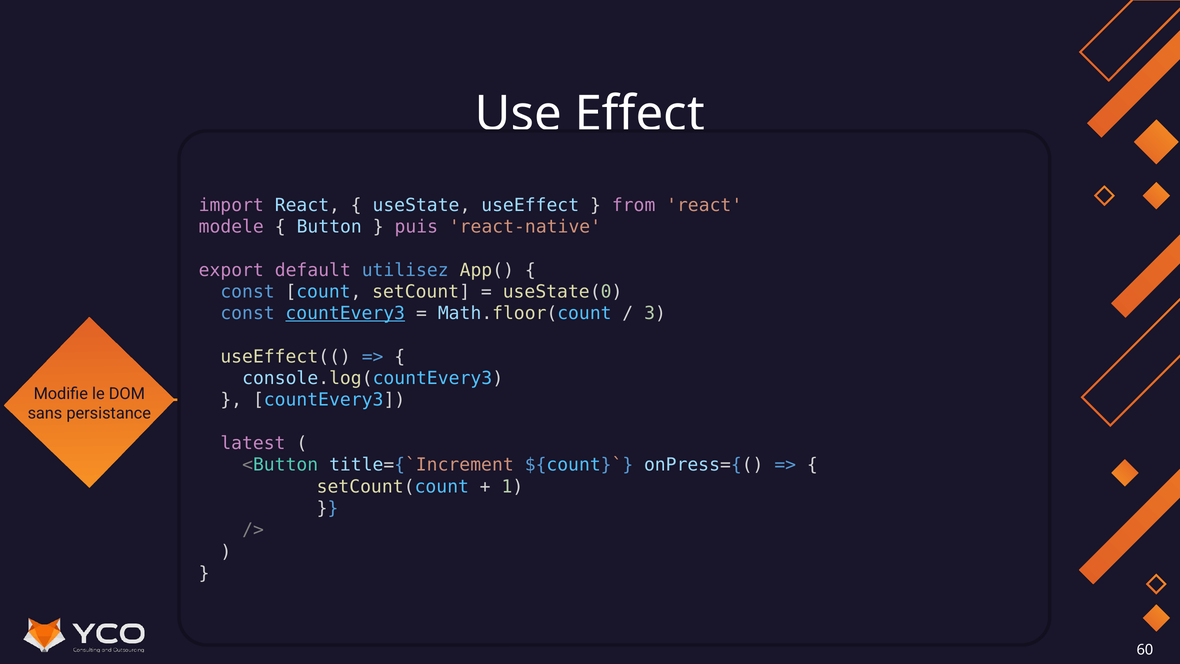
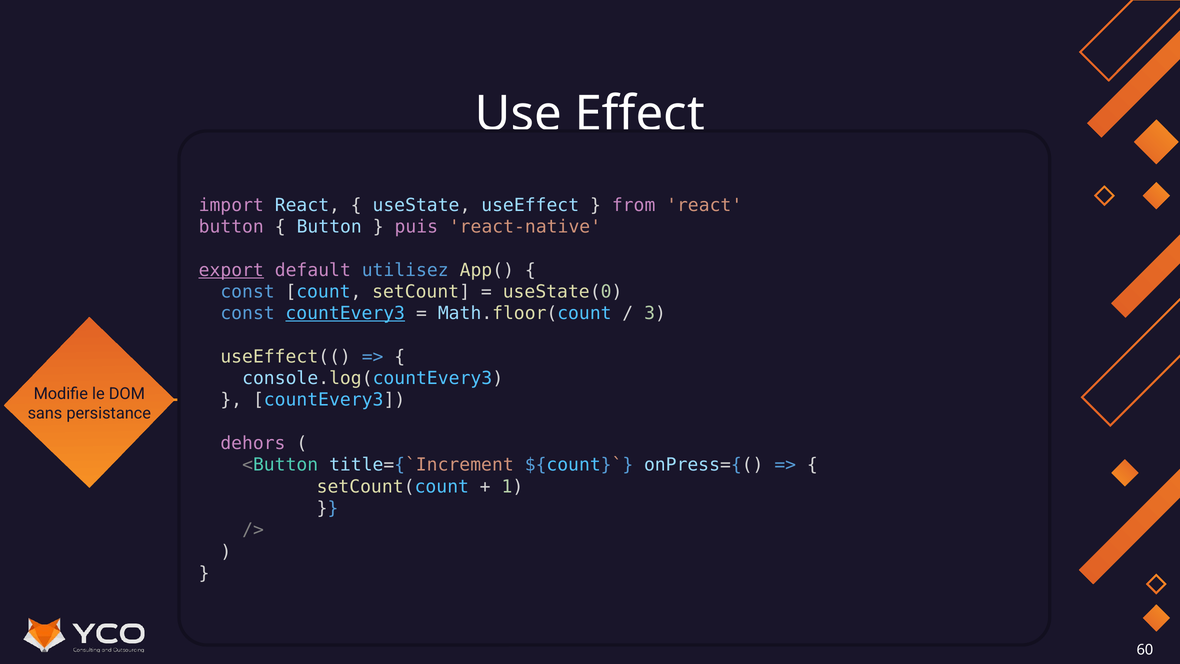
modele: modele -> button (231, 227)
export underline: none -> present (231, 270)
latest: latest -> dehors (253, 443)
